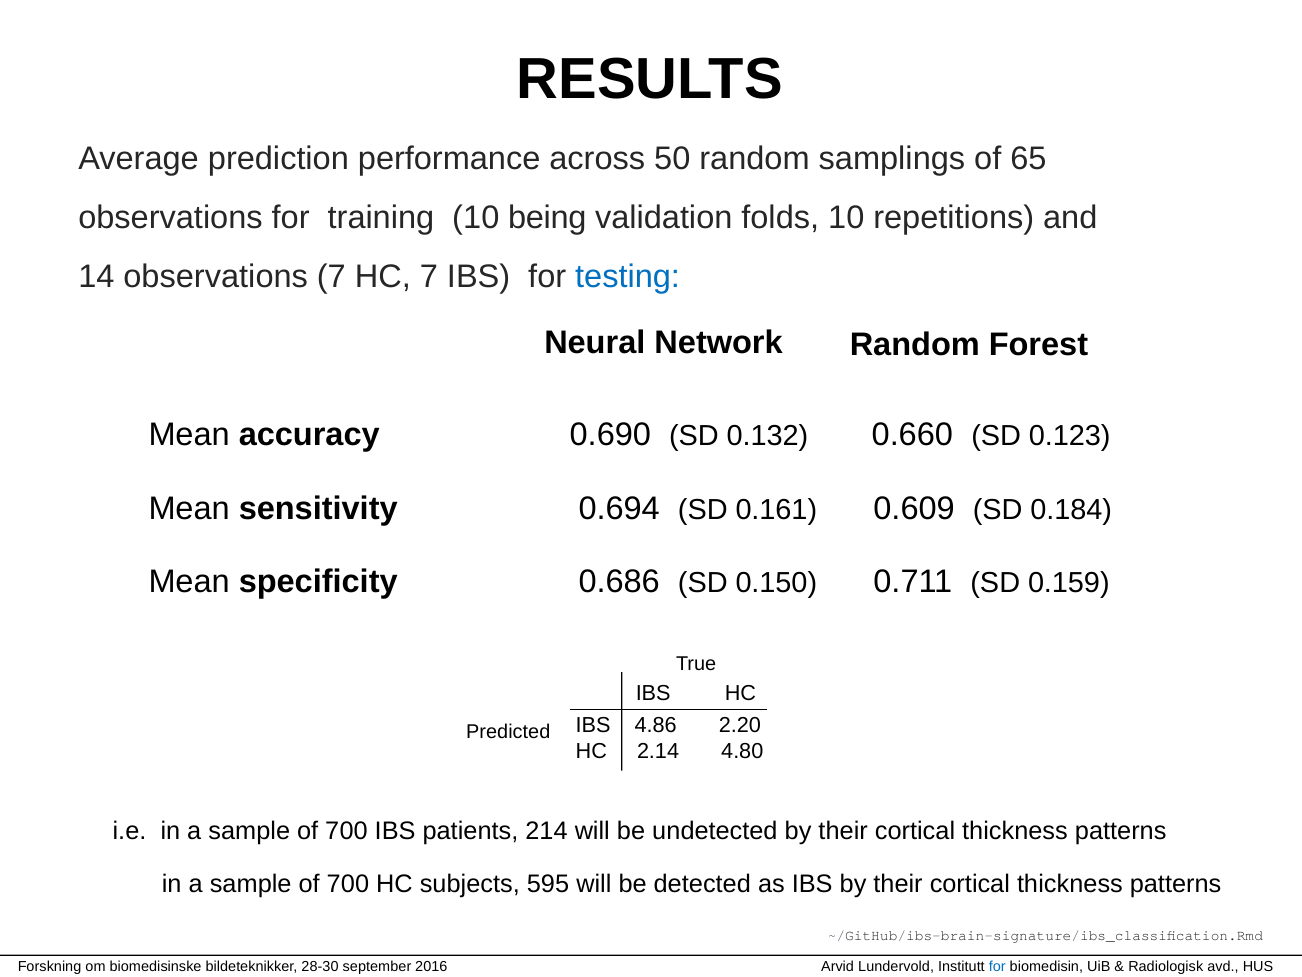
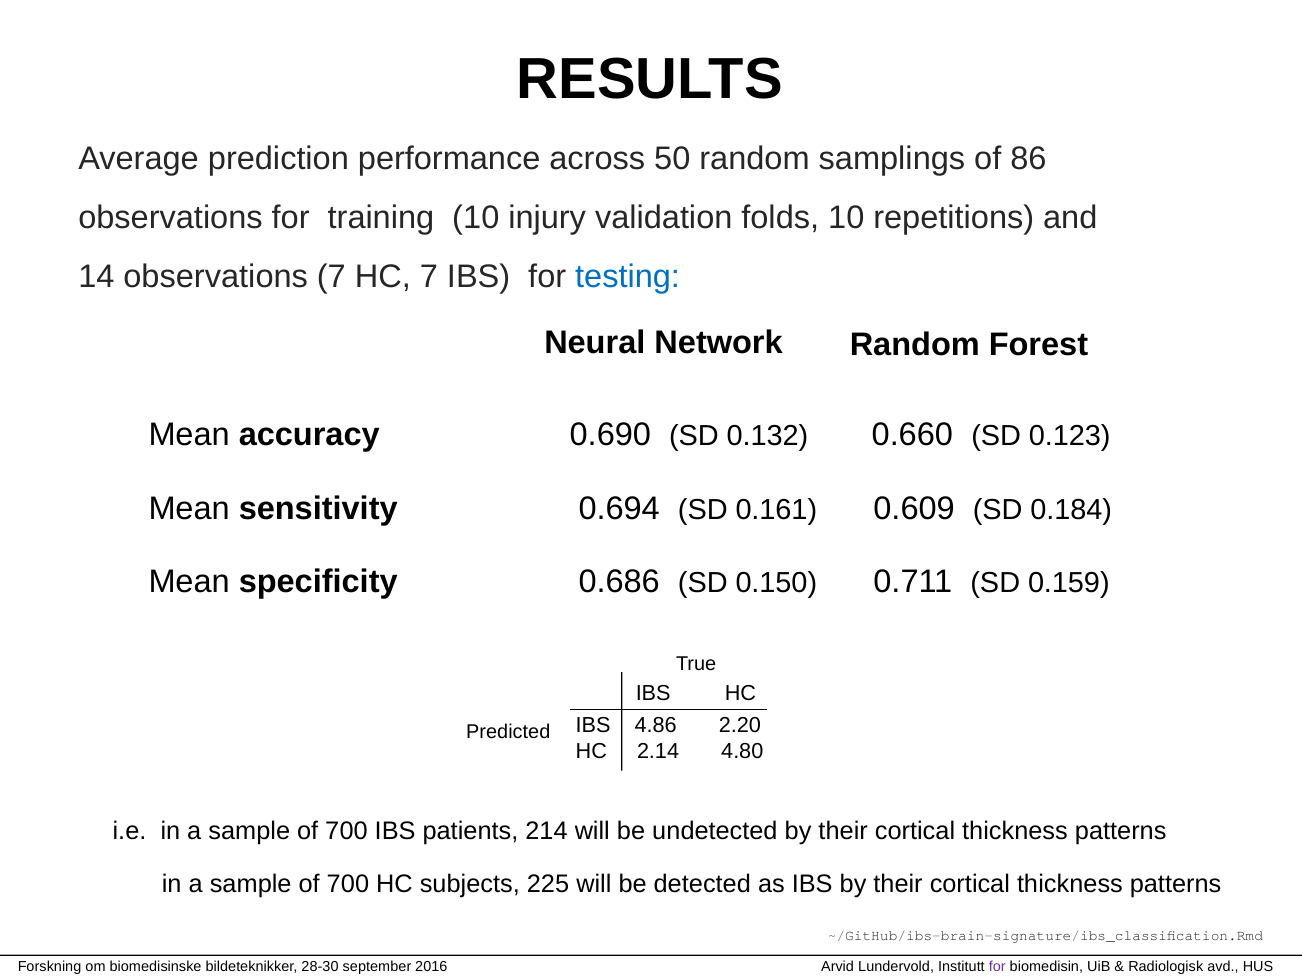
65: 65 -> 86 (1028, 159)
being: being -> injury (547, 218)
595: 595 -> 225 (548, 884)
for colour: blue -> purple (997, 966)
